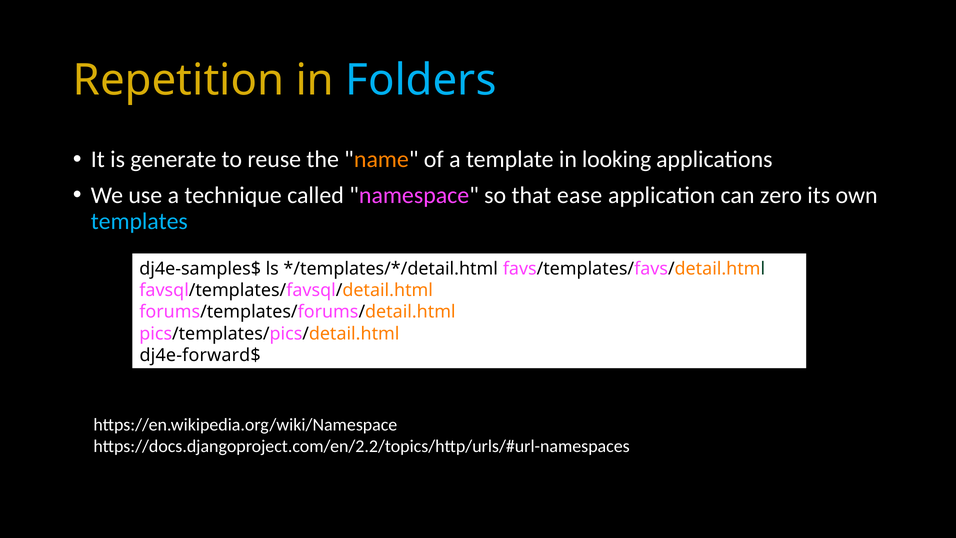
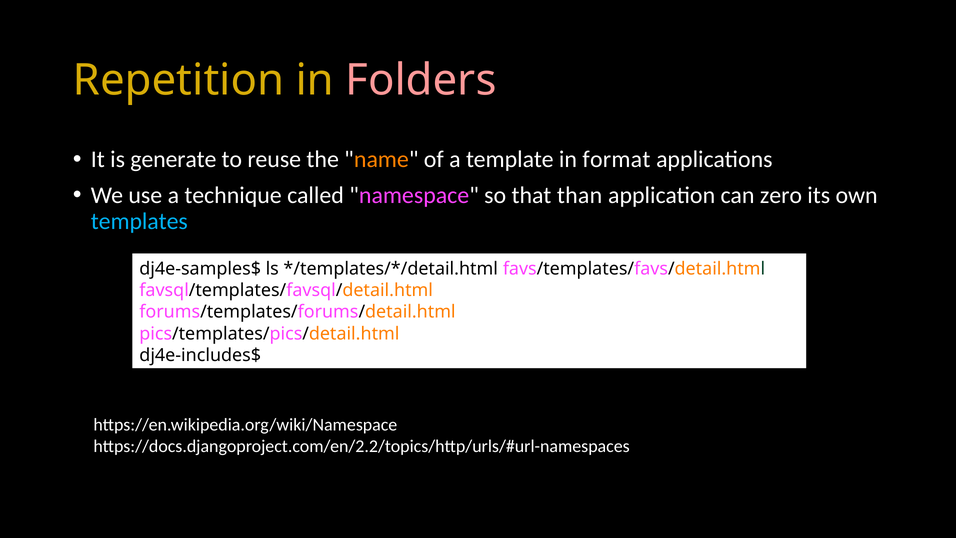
Folders colour: light blue -> pink (421, 80)
looking: looking -> format (616, 160)
ease: ease -> than (580, 195)
dj4e-forward$: dj4e-forward$ -> dj4e-includes$ (200, 355)
